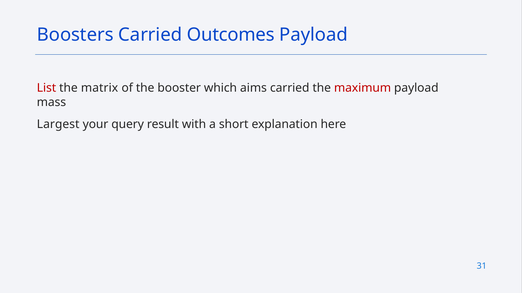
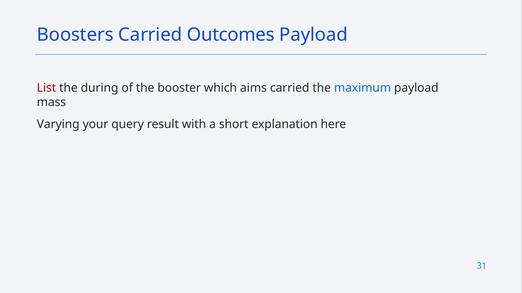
matrix: matrix -> during (100, 88)
maximum colour: red -> blue (363, 88)
Largest: Largest -> Varying (58, 124)
